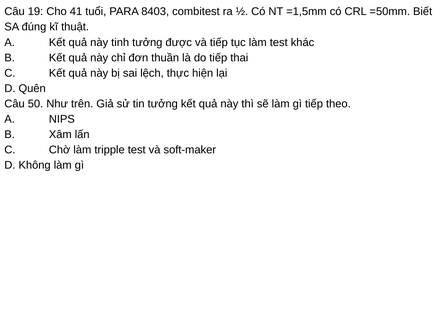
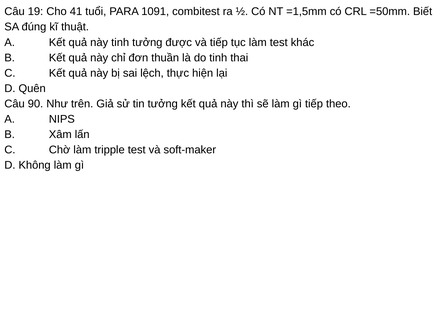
8403: 8403 -> 1091 (155, 12)
do tiếp: tiếp -> tinh (218, 58)
50: 50 -> 90 (36, 104)
